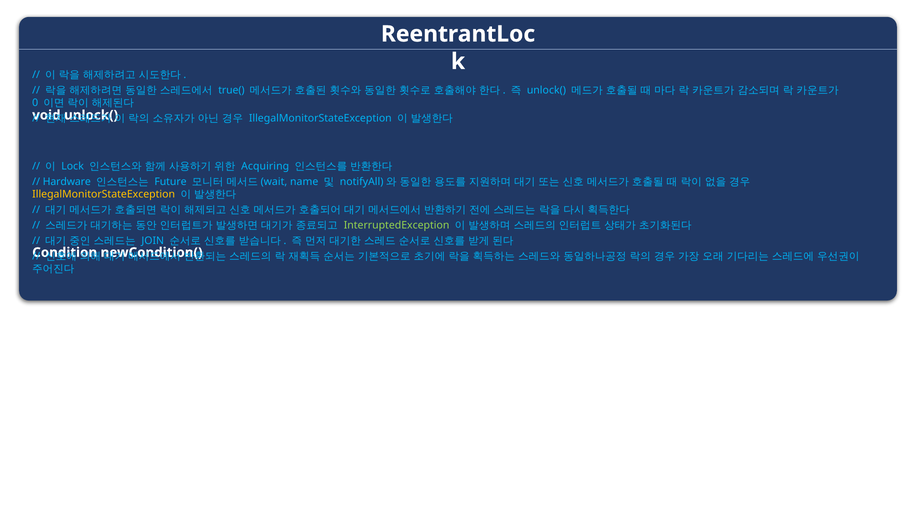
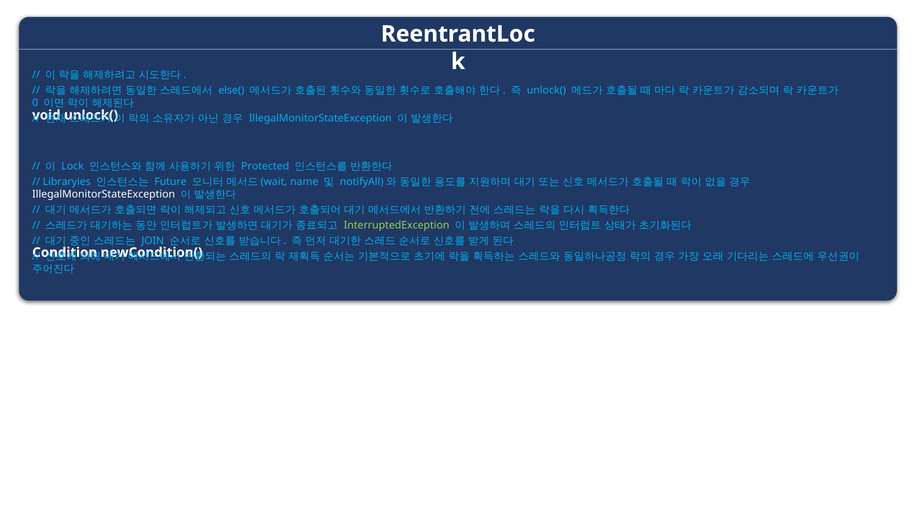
true(: true( -> else( (231, 90)
Acquiring: Acquiring -> Protected (265, 166)
Hardware: Hardware -> Libraryies (67, 182)
IllegalMonitorStateException colour: yellow -> white (104, 194)
